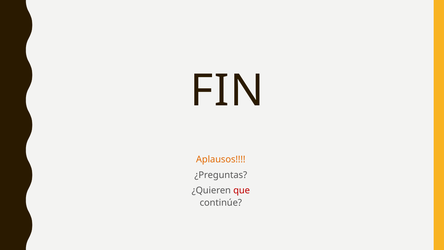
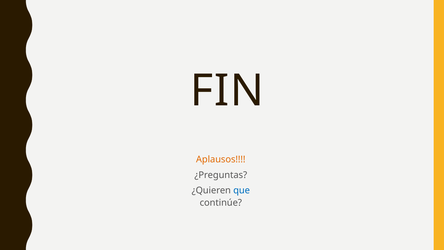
que colour: red -> blue (242, 190)
